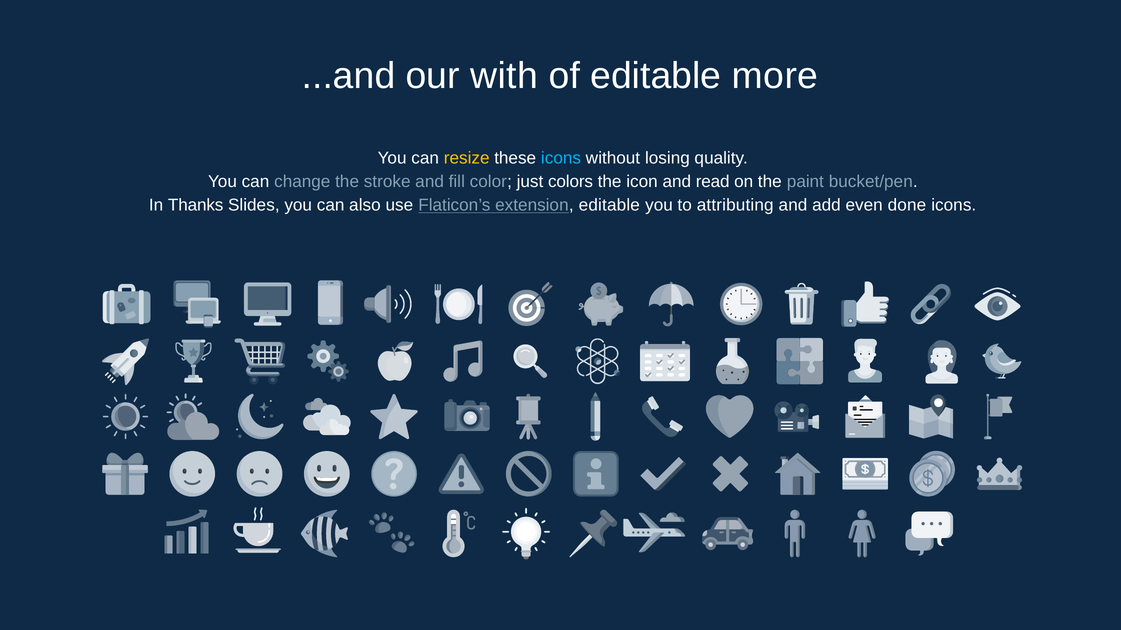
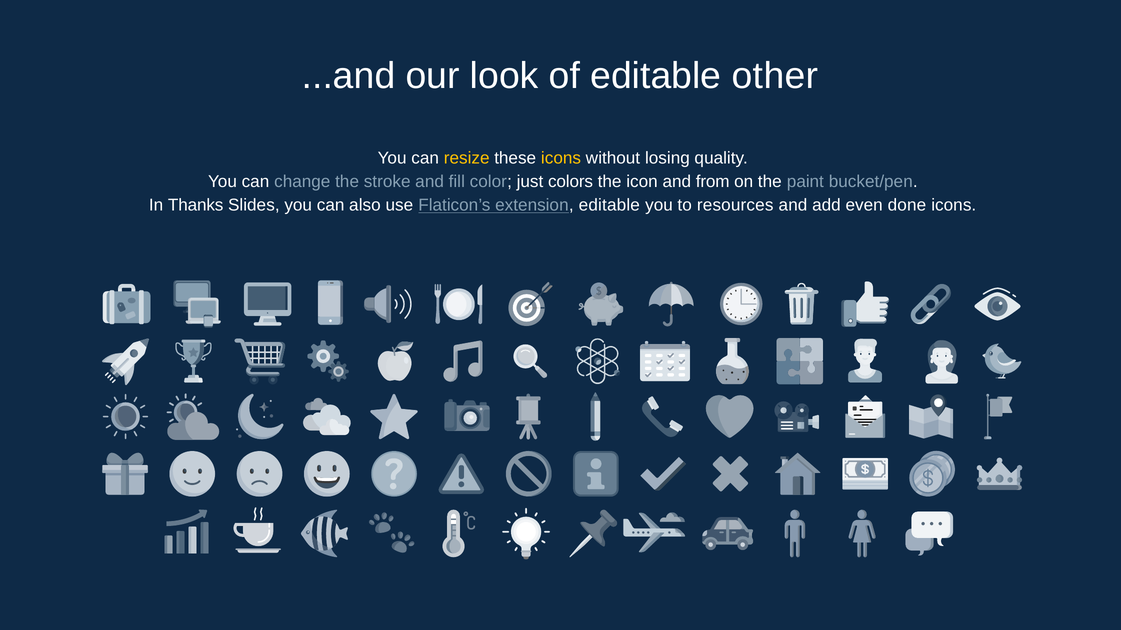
with: with -> look (504, 76)
more: more -> other (775, 76)
icons colour: light blue -> yellow (561, 158)
read: read -> from (713, 182)
attributing: attributing -> resources (735, 205)
